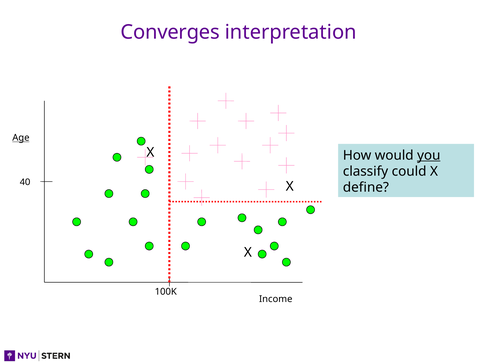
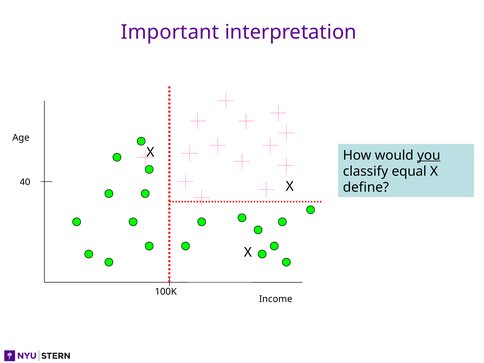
Converges: Converges -> Important (170, 32)
Age underline: present -> none (21, 138)
could: could -> equal (409, 171)
